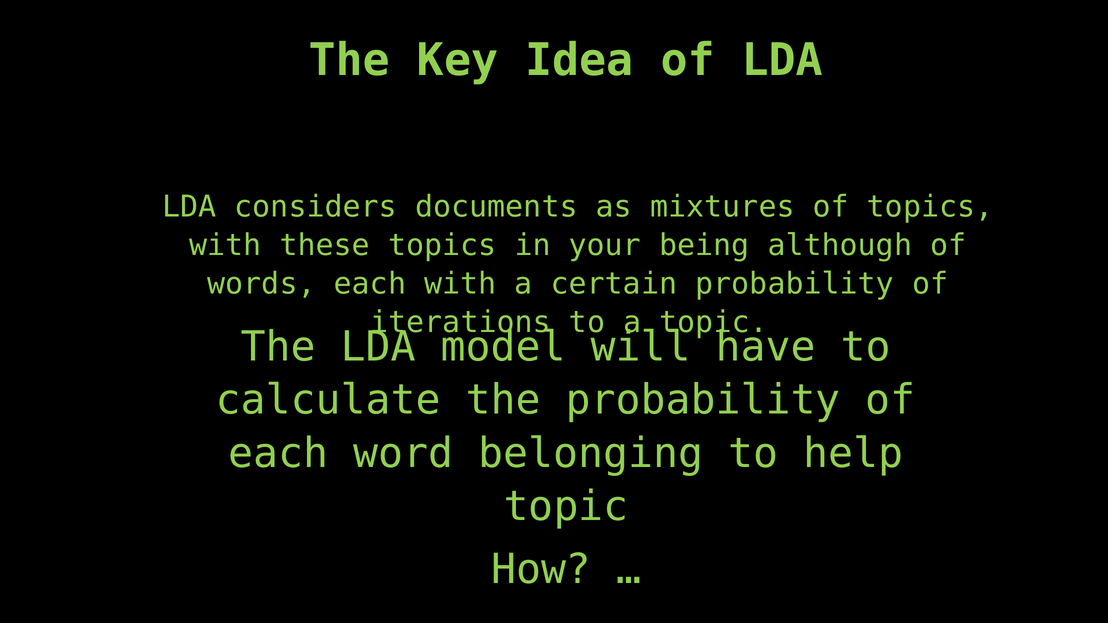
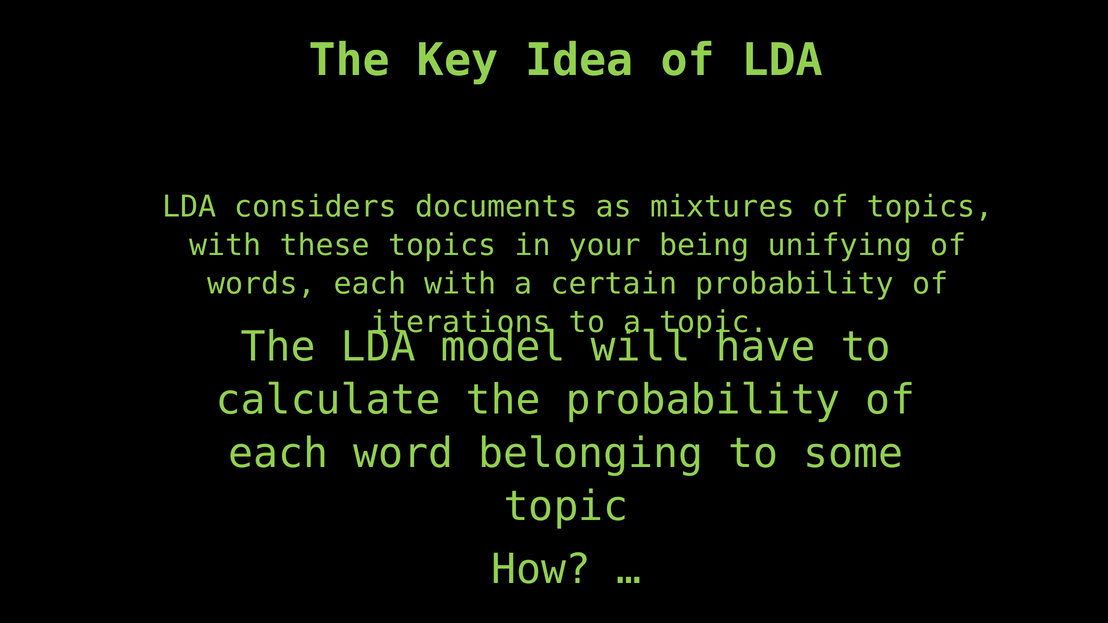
although: although -> unifying (840, 245)
help: help -> some (853, 454)
